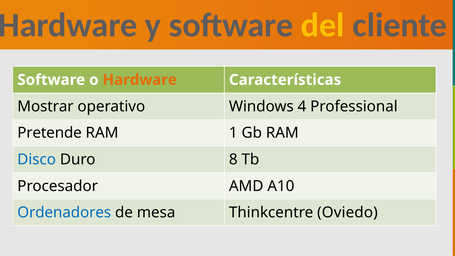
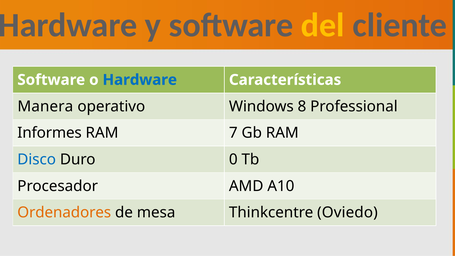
Hardware colour: orange -> blue (140, 80)
Mostrar: Mostrar -> Manera (45, 106)
4: 4 -> 8 (302, 106)
Pretende: Pretende -> Informes (50, 133)
1: 1 -> 7 (233, 133)
8: 8 -> 0 (233, 159)
Ordenadores colour: blue -> orange (64, 213)
